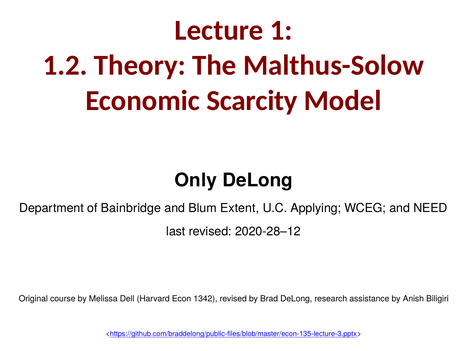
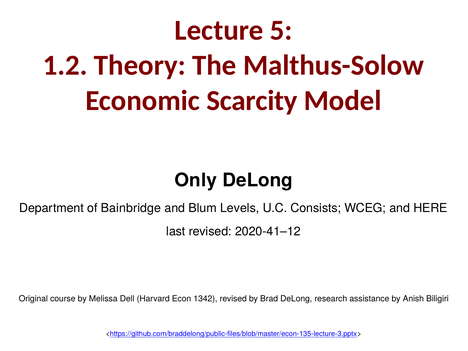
1: 1 -> 5 (281, 30)
Extent: Extent -> Levels (240, 208)
Applying: Applying -> Consists (316, 208)
NEED: NEED -> HERE (430, 208)
2020-28–12: 2020-28–12 -> 2020-41–12 (268, 232)
